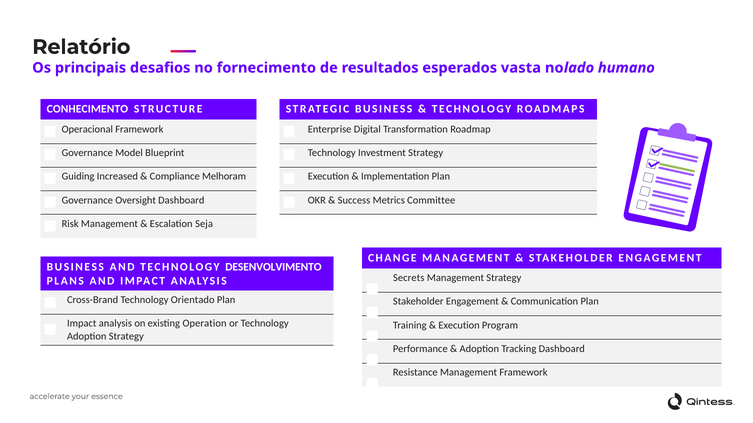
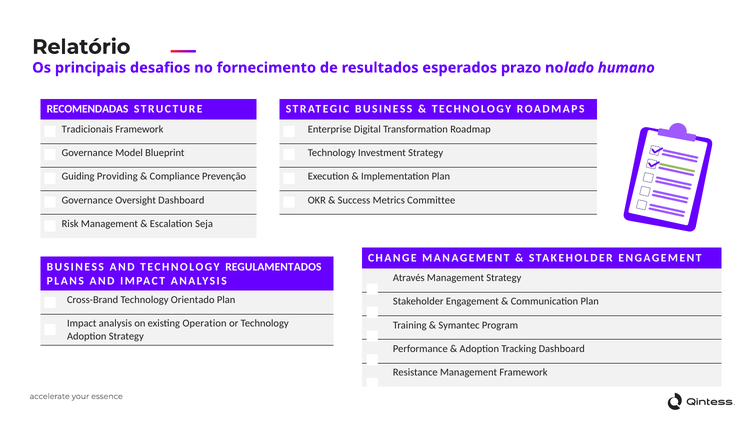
vasta: vasta -> prazo (521, 68)
CONHECIMENTO: CONHECIMENTO -> RECOMENDADAS (88, 109)
Operacional: Operacional -> Tradicionais (87, 129)
Increased: Increased -> Providing (117, 177)
Melhoram: Melhoram -> Prevenção (224, 177)
DESENVOLVIMENTO: DESENVOLVIMENTO -> REGULAMENTADOS (273, 267)
Secrets: Secrets -> Através (409, 278)
Execution: Execution -> Symantec (459, 326)
